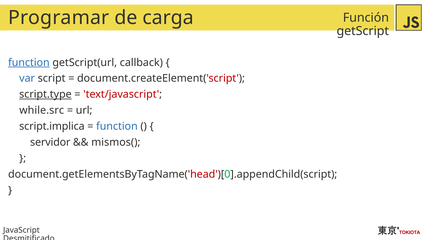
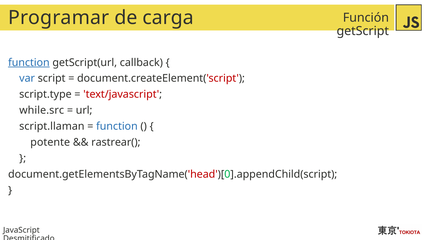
script.type underline: present -> none (45, 94)
script.implica: script.implica -> script.llaman (52, 126)
servidor: servidor -> potente (50, 142)
mismos(: mismos( -> rastrear( (116, 142)
